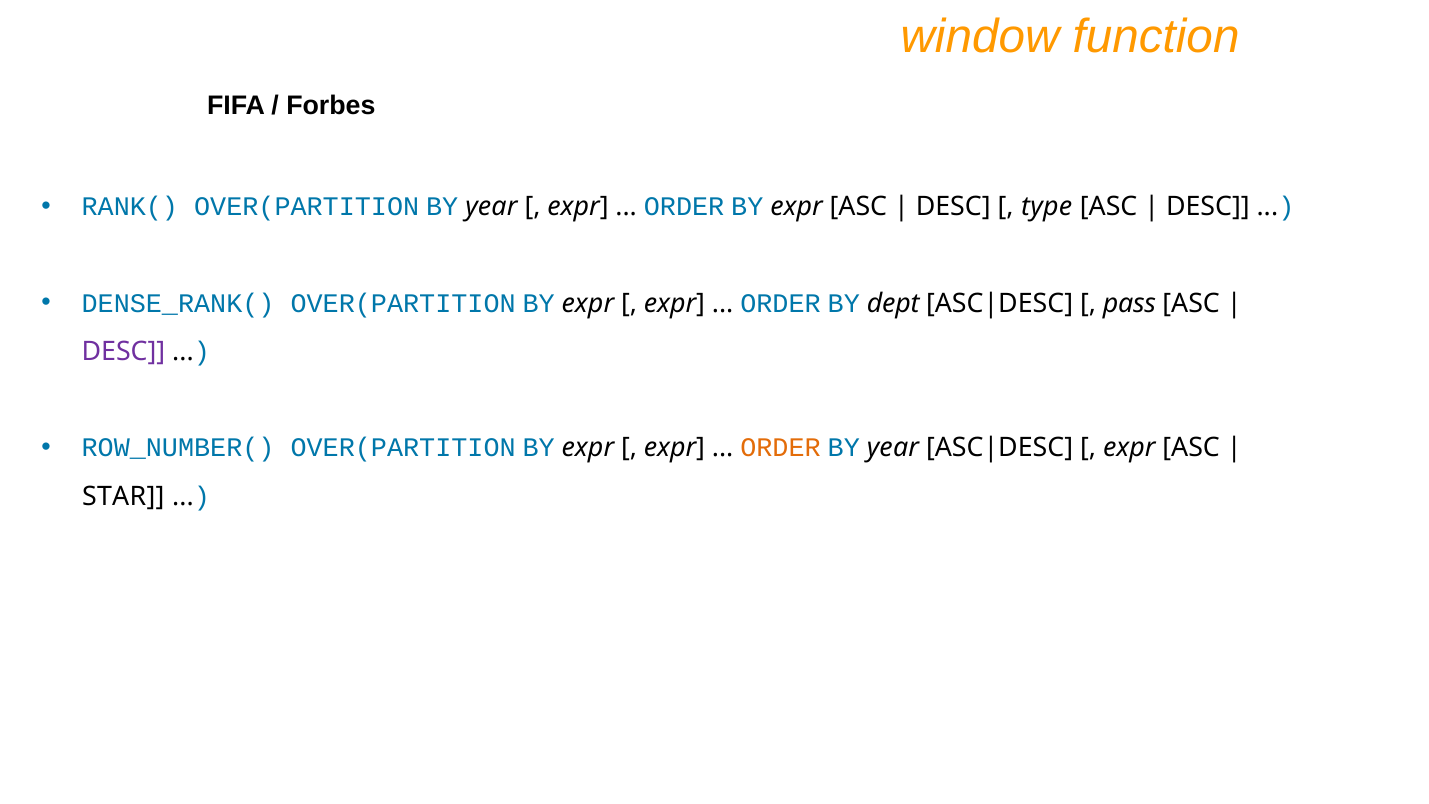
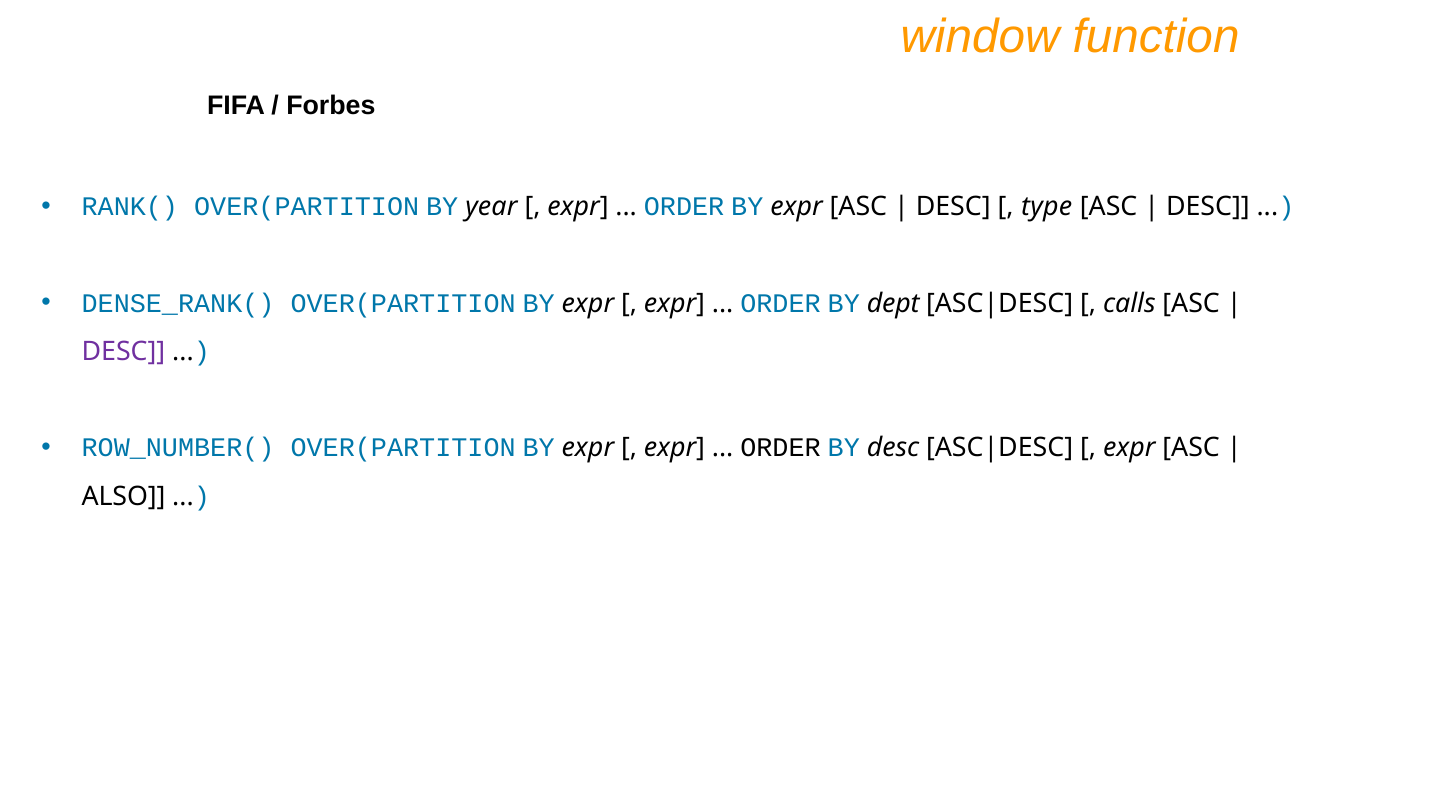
pass: pass -> calls (1129, 303)
ORDER colour: orange -> black (781, 448)
year: year -> desc (893, 448)
STAR: STAR -> ALSO (123, 496)
